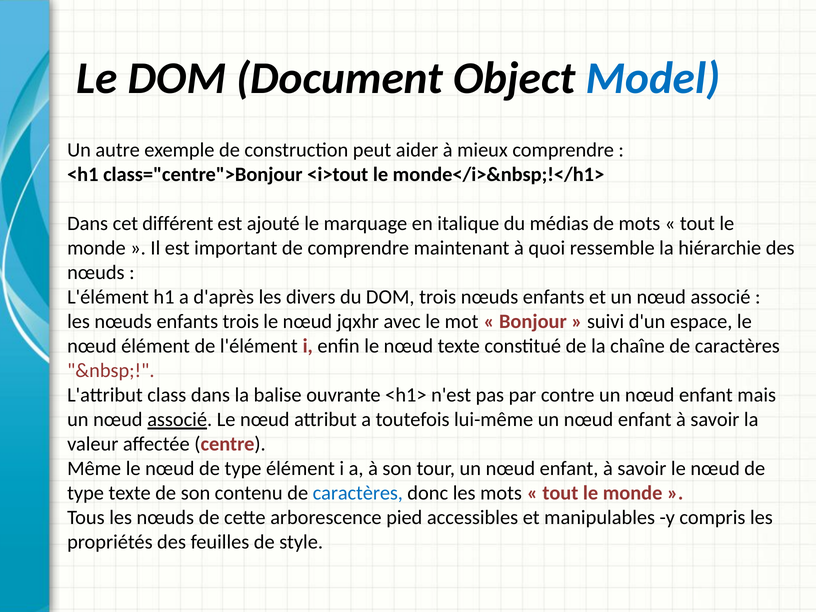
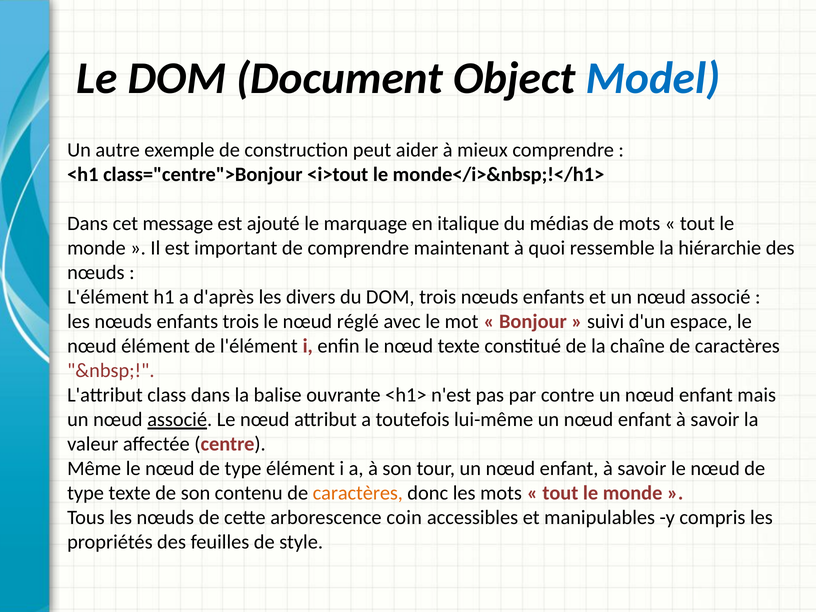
différent: différent -> message (178, 224)
jqxhr: jqxhr -> réglé (358, 321)
caractères colour: blue -> orange (358, 493)
pied: pied -> coin (404, 517)
